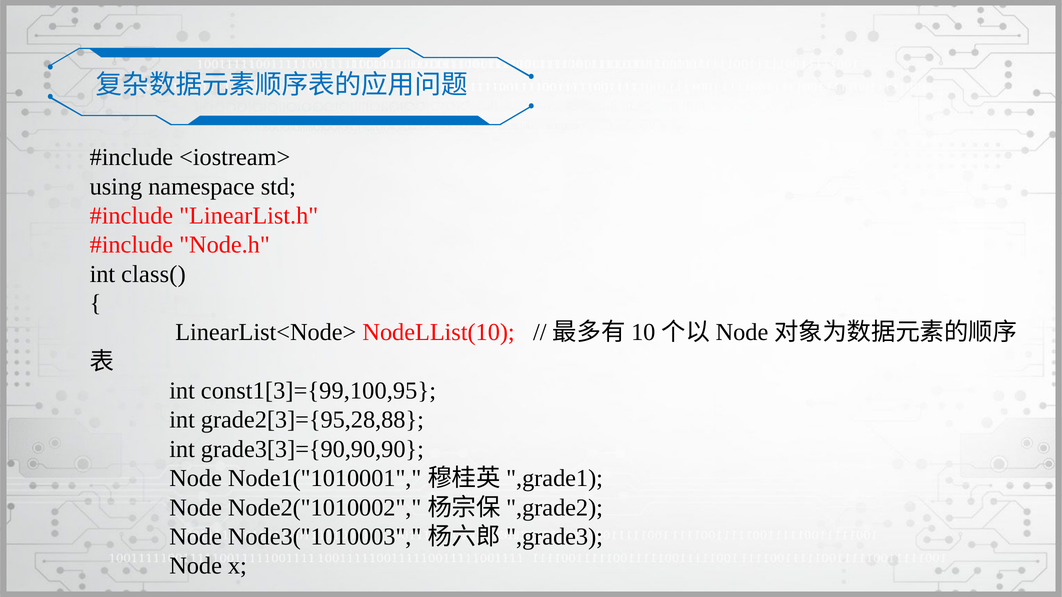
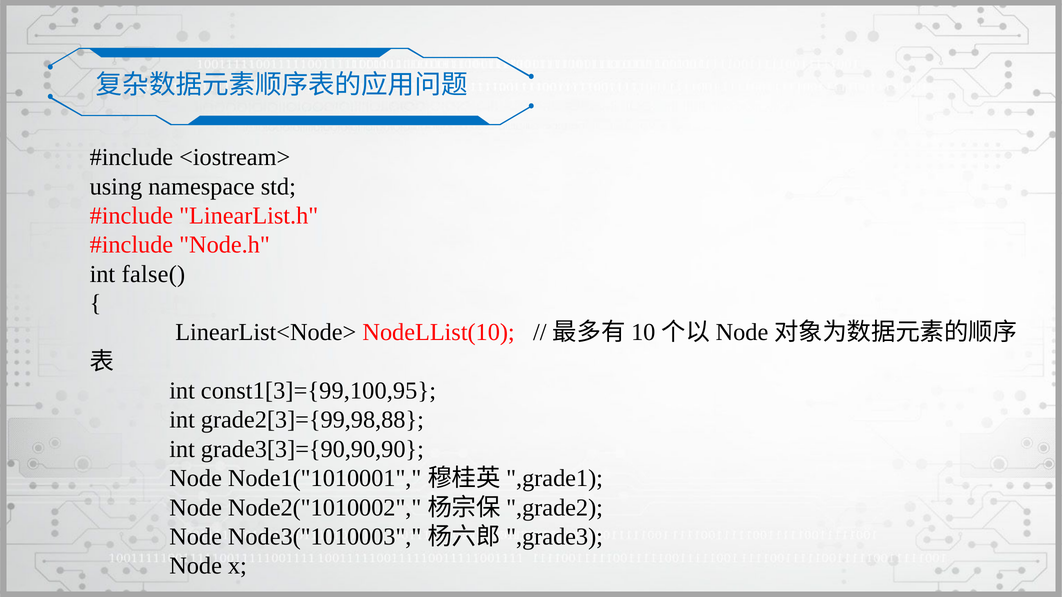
class(: class( -> false( (153, 274)
grade2[3]={95,28,88: grade2[3]={95,28,88 -> grade2[3]={99,98,88 (312, 420)
